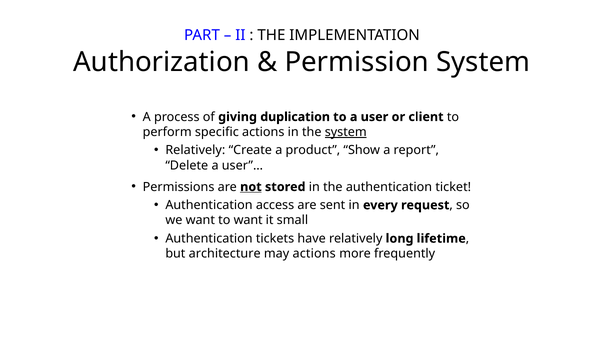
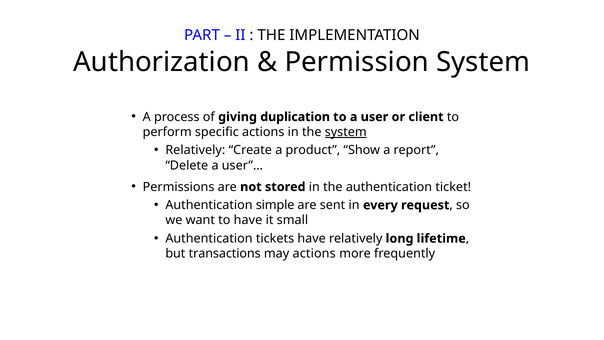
not underline: present -> none (251, 187)
access: access -> simple (275, 205)
to want: want -> have (248, 220)
architecture: architecture -> transactions (225, 254)
